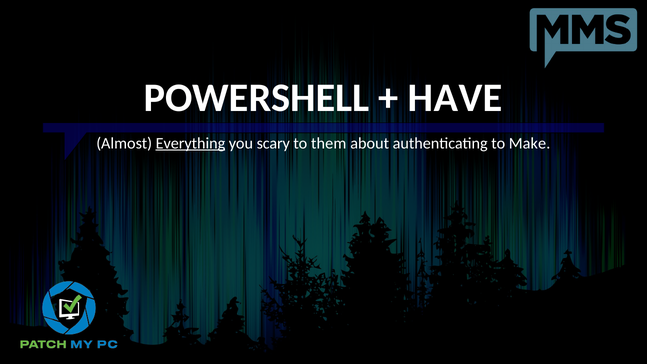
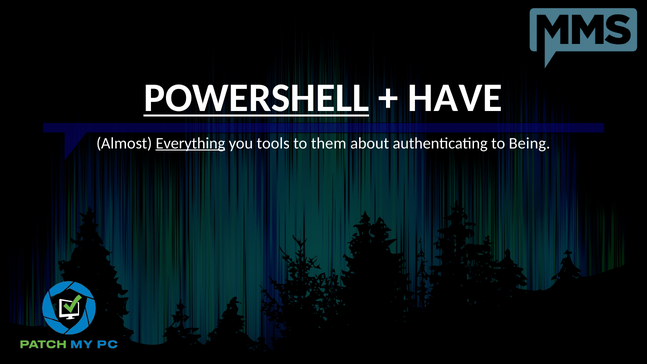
POWERSHELL underline: none -> present (256, 98)
scary: scary -> tools (273, 143)
Make: Make -> Being (530, 143)
